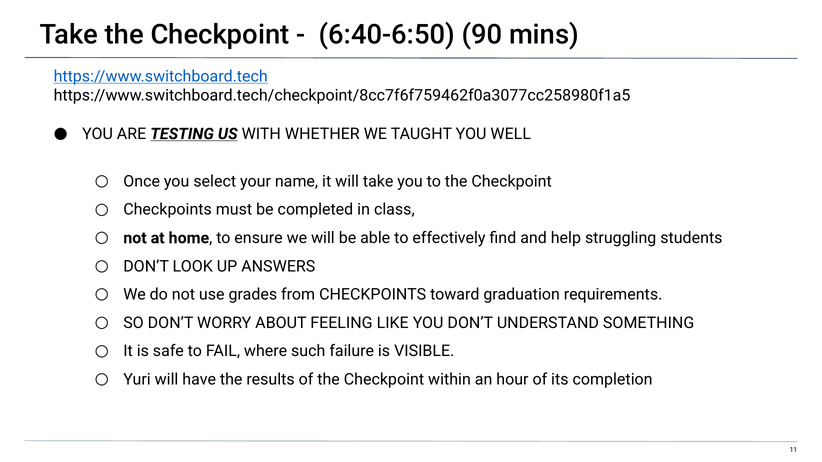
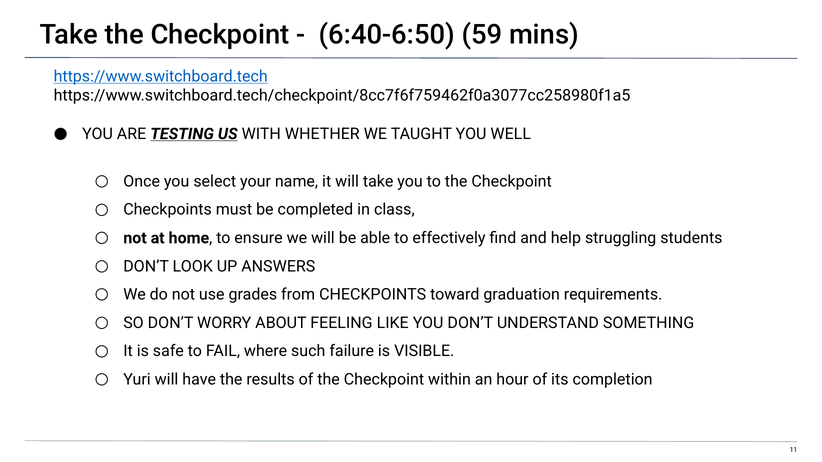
90: 90 -> 59 (482, 35)
